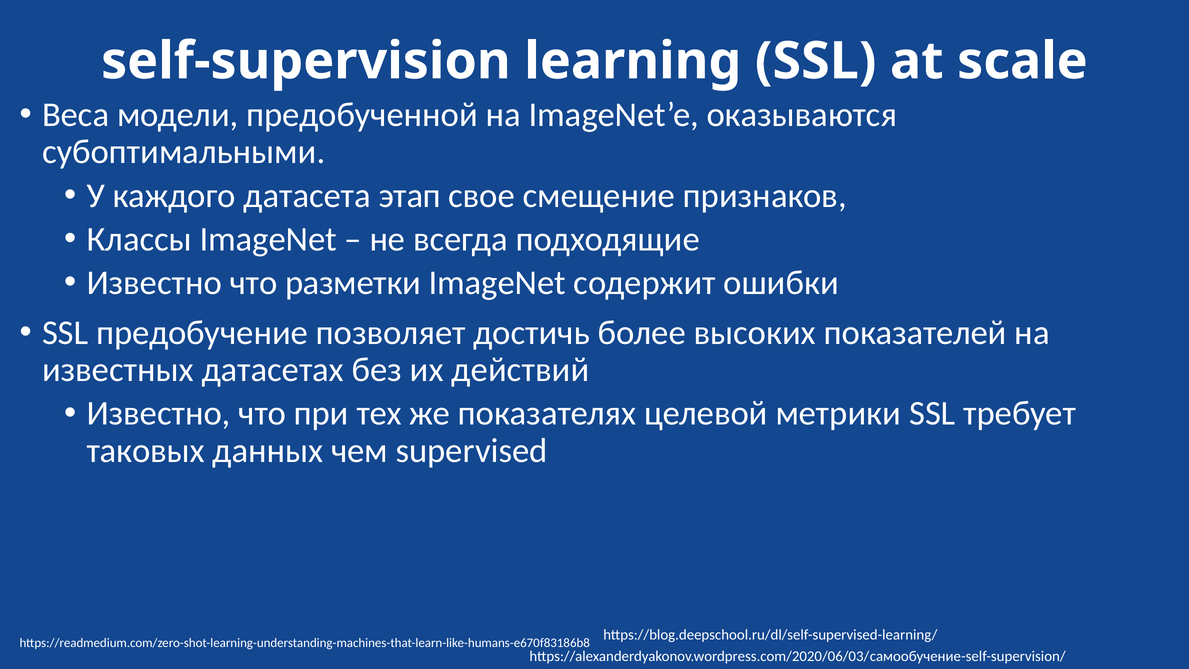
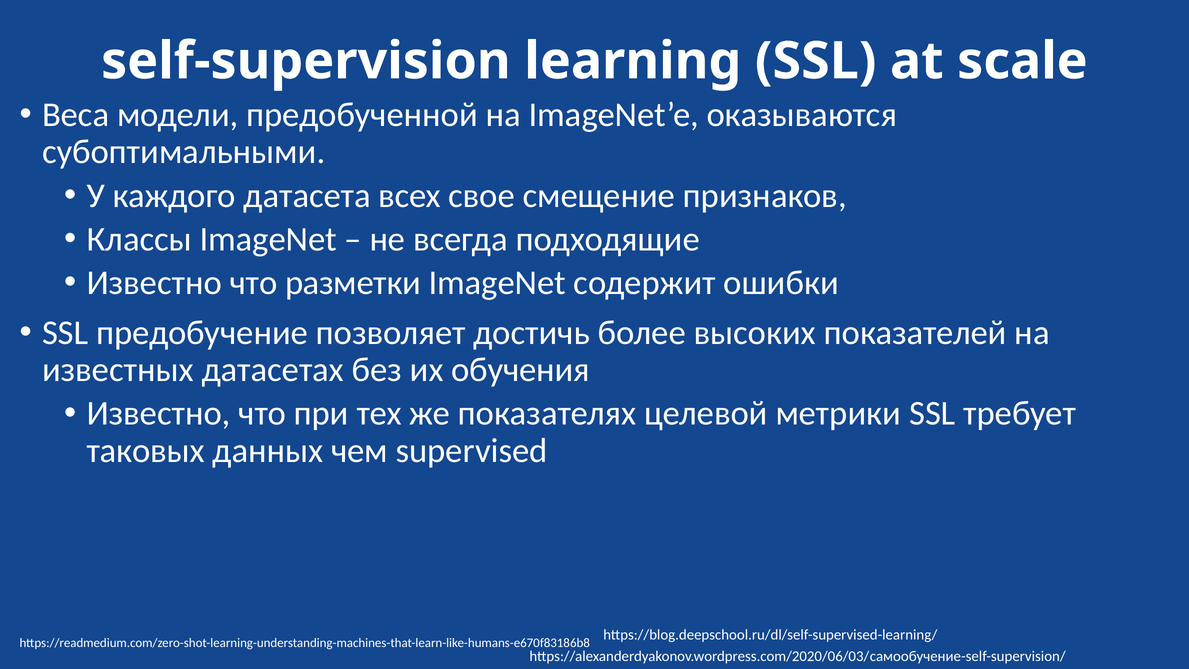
этап: этап -> всех (410, 196)
действий: действий -> обучения (520, 370)
